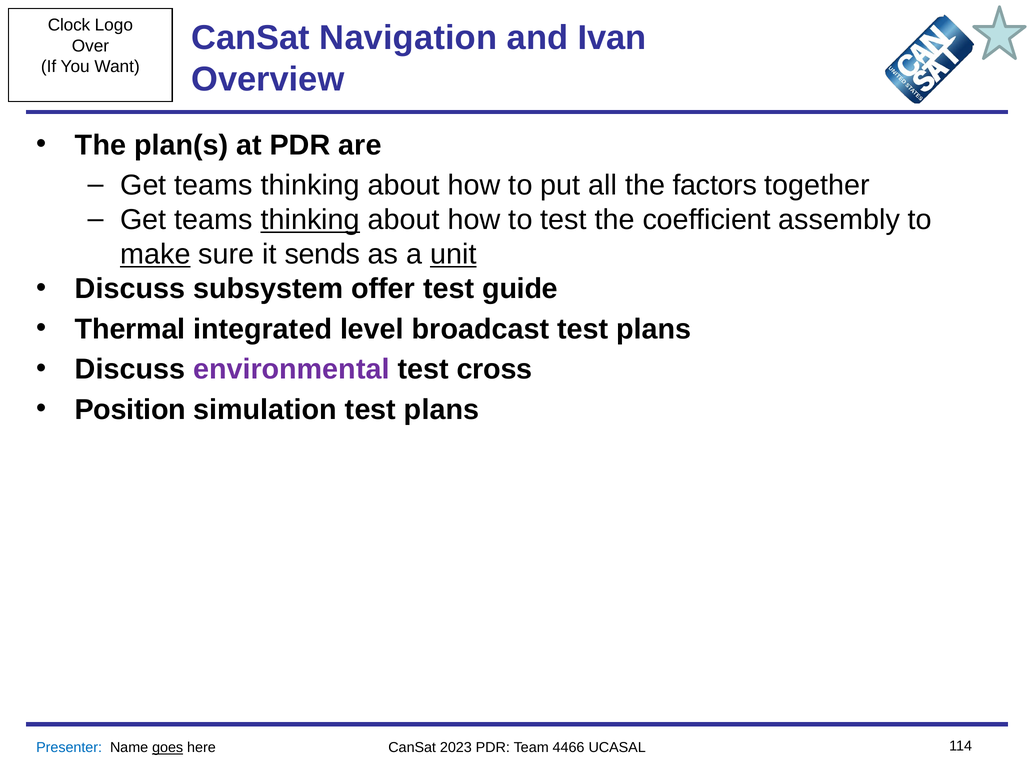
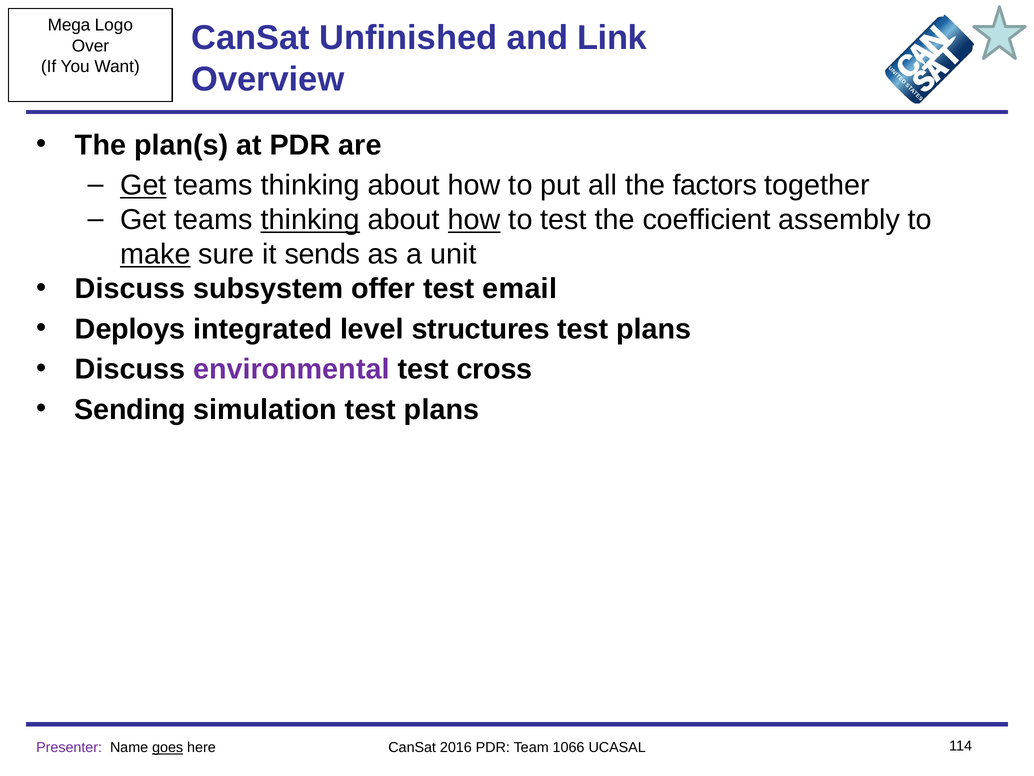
Clock: Clock -> Mega (69, 25)
Navigation: Navigation -> Unfinished (408, 38)
Ivan: Ivan -> Link (612, 38)
Get underline: none -> present (143, 185)
how underline: none -> present (474, 220)
unit underline: present -> none (453, 254)
guide: guide -> email (520, 289)
Thermal: Thermal -> Deploys (130, 329)
broadcast: broadcast -> structures (481, 329)
Position: Position -> Sending (130, 409)
Presenter colour: blue -> purple (69, 747)
2023: 2023 -> 2016 (456, 747)
4466: 4466 -> 1066 (569, 747)
